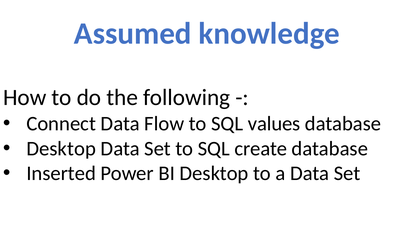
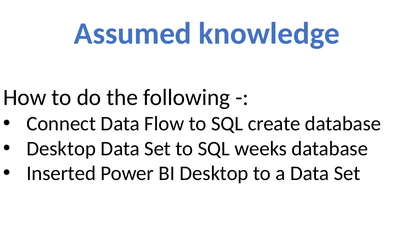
values: values -> create (274, 124)
create: create -> weeks (261, 149)
